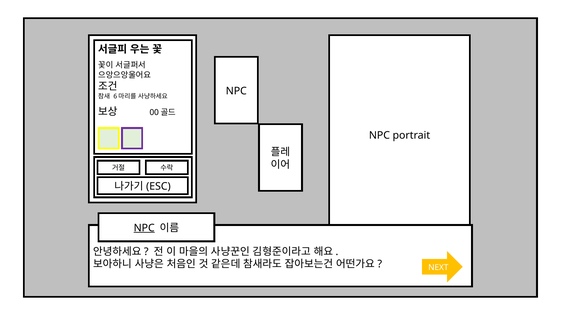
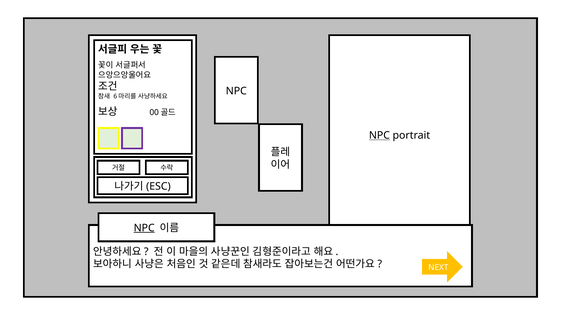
NPC underline: none -> present (379, 136)
